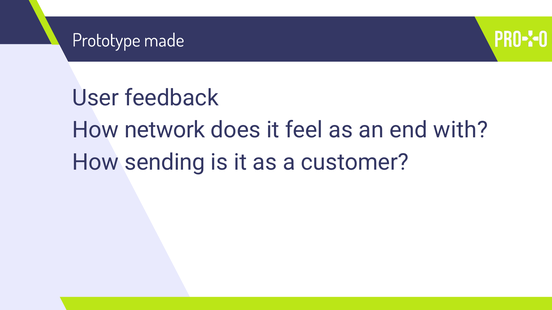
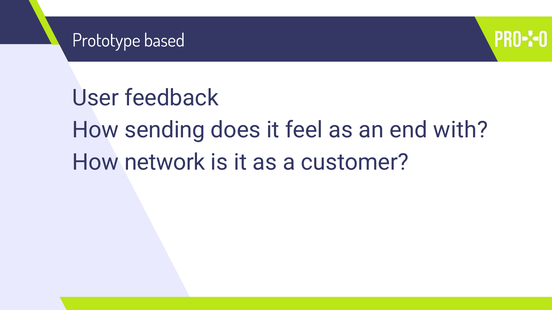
made: made -> based (164, 41)
network: network -> sending (165, 130)
sending: sending -> network (165, 162)
